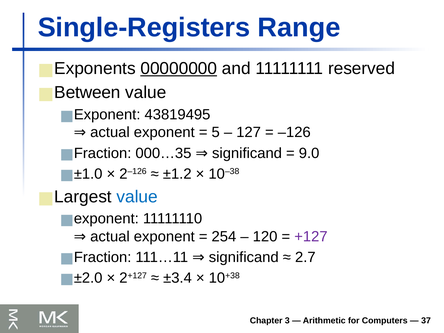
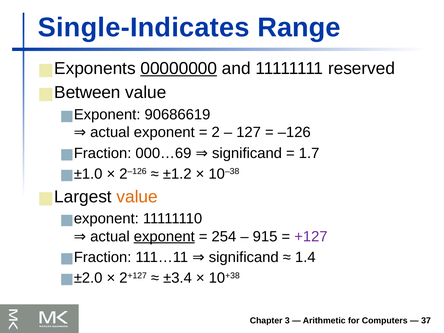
Single-Registers: Single-Registers -> Single-Indicates (144, 27)
43819495: 43819495 -> 90686619 (177, 115)
5: 5 -> 2 (216, 132)
000…35: 000…35 -> 000…69 (163, 153)
9.0: 9.0 -> 1.7 (309, 153)
value colour: blue -> orange (137, 197)
exponent underline: none -> present (164, 237)
120: 120 -> 915 (265, 237)
2.7: 2.7 -> 1.4 (305, 257)
